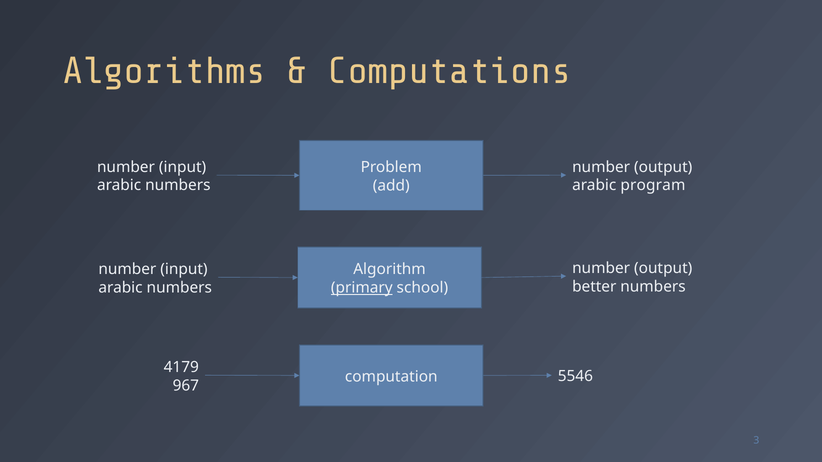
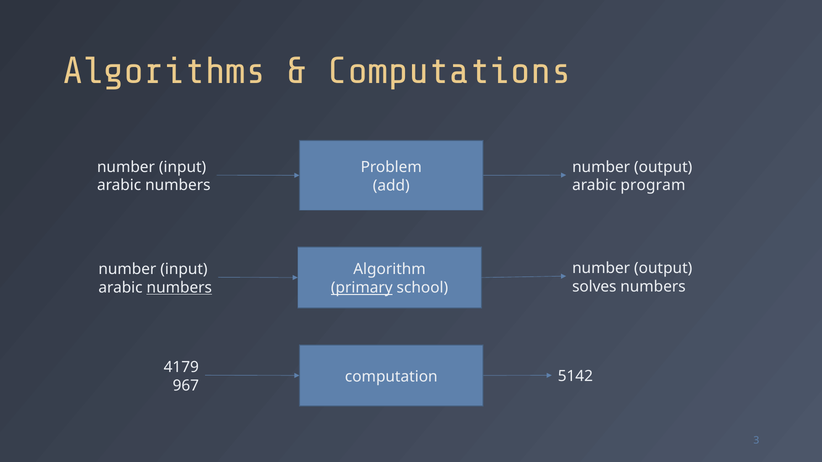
better: better -> solves (594, 287)
numbers underline: none -> present (179, 288)
5546: 5546 -> 5142 (575, 377)
